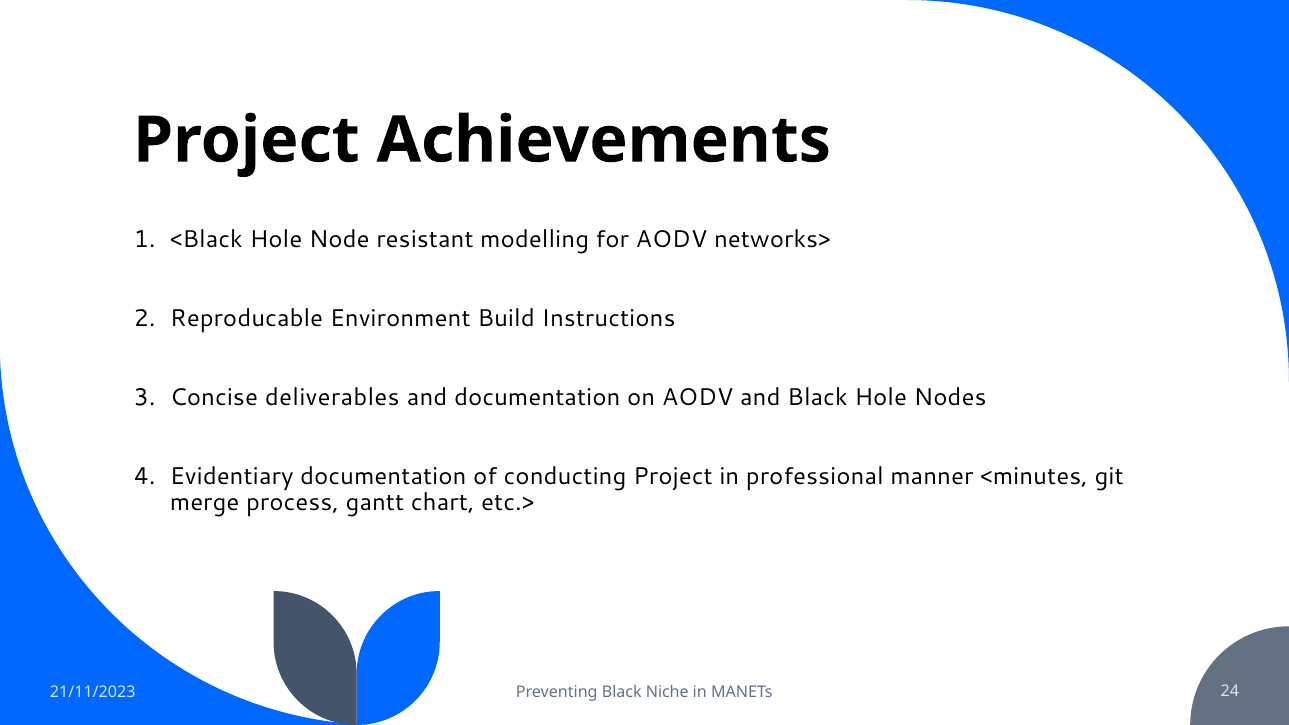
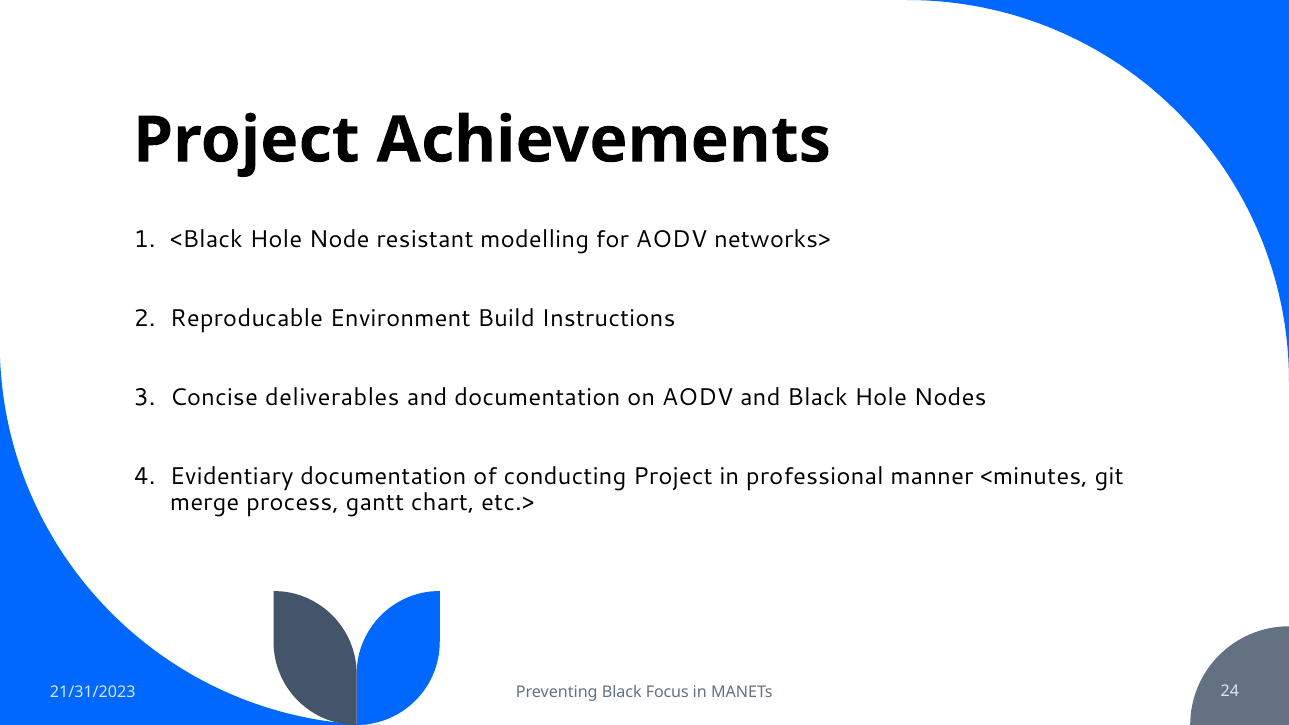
21/11/2023: 21/11/2023 -> 21/31/2023 (93, 692)
Niche: Niche -> Focus (667, 692)
